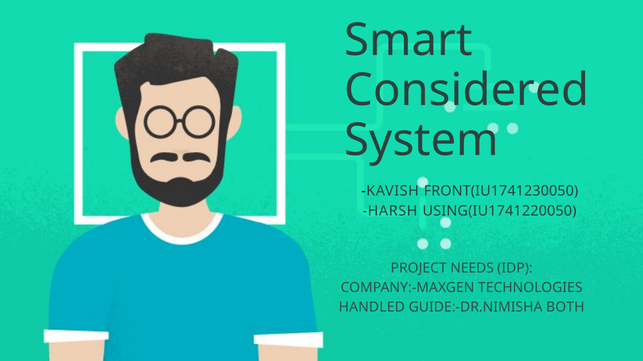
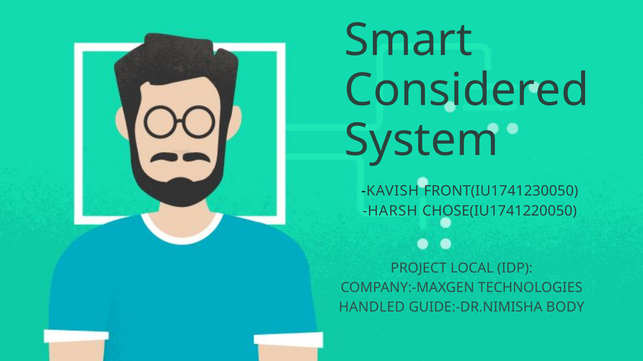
USING(IU1741220050: USING(IU1741220050 -> CHOSE(IU1741220050 (500, 212)
NEEDS: NEEDS -> LOCAL (472, 269)
BOTH: BOTH -> BODY (565, 308)
